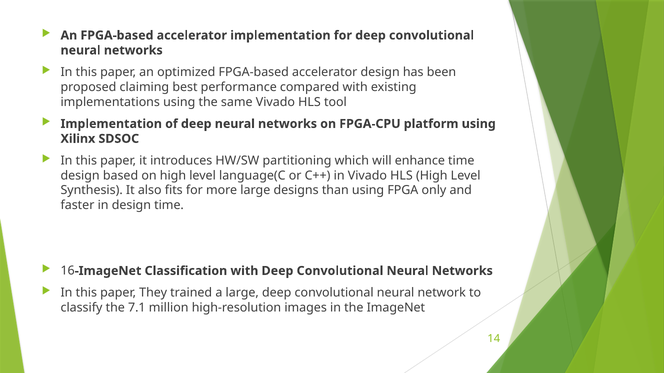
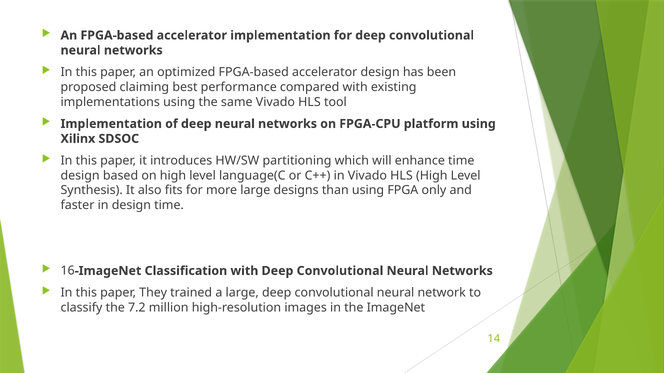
7.1: 7.1 -> 7.2 (137, 308)
